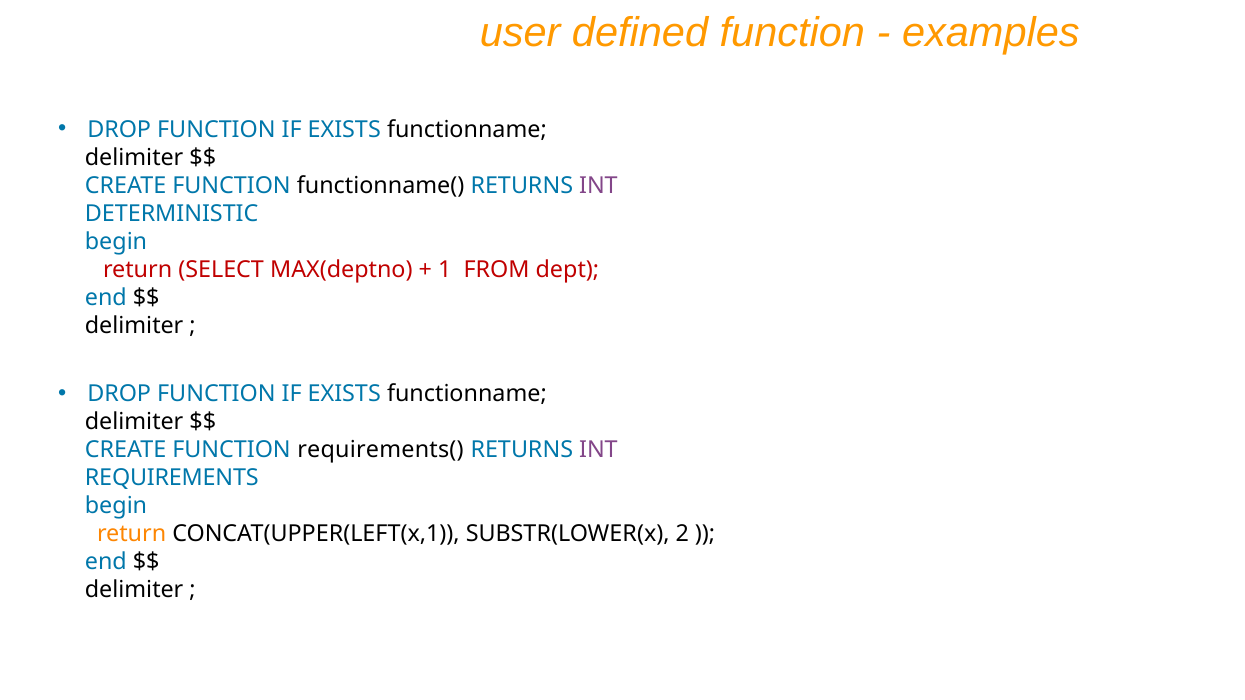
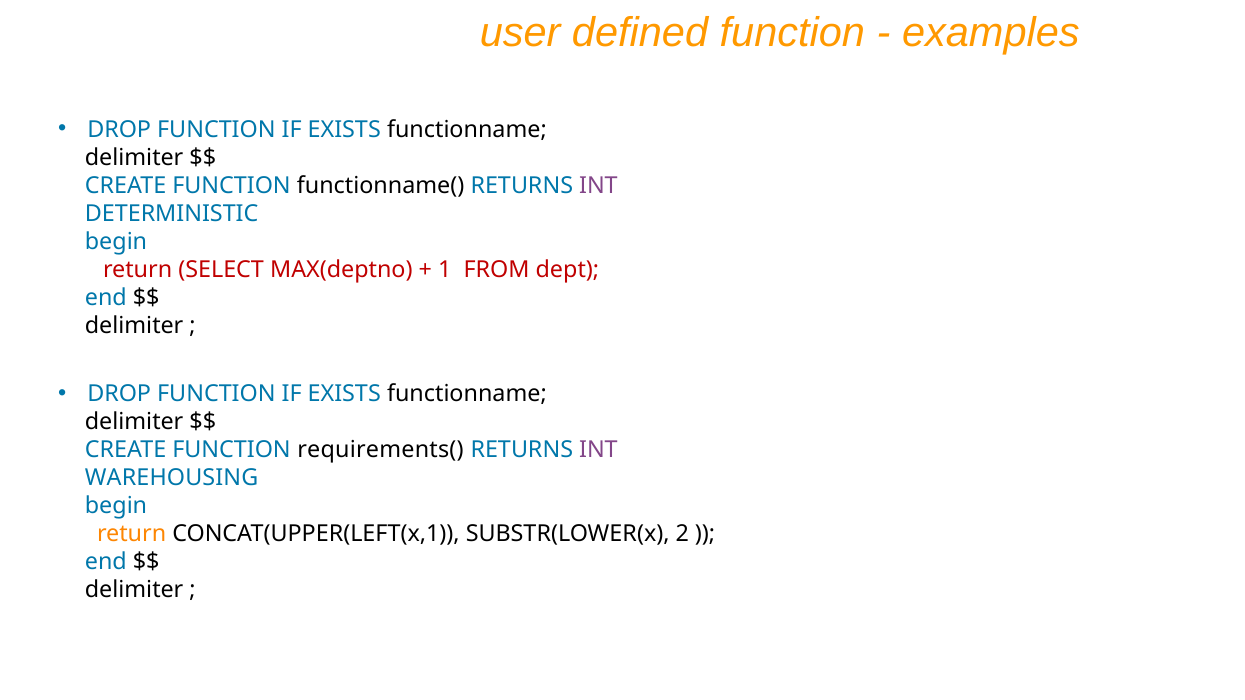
REQUIREMENTS: REQUIREMENTS -> WAREHOUSING (172, 478)
